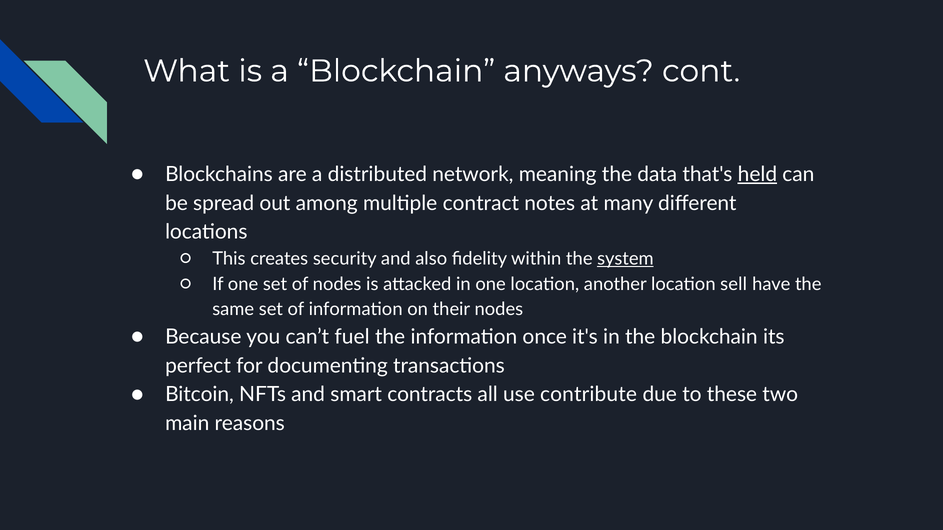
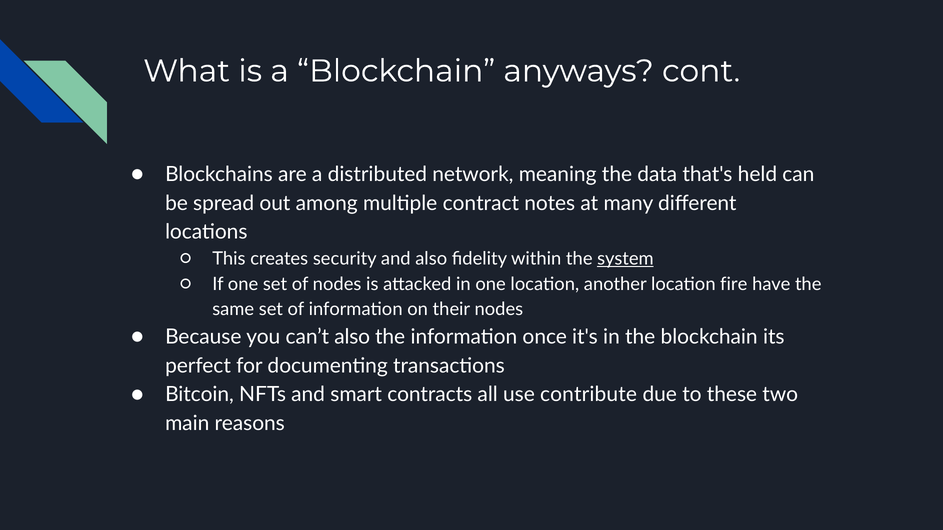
held underline: present -> none (757, 174)
sell: sell -> fire (734, 284)
can’t fuel: fuel -> also (352, 337)
